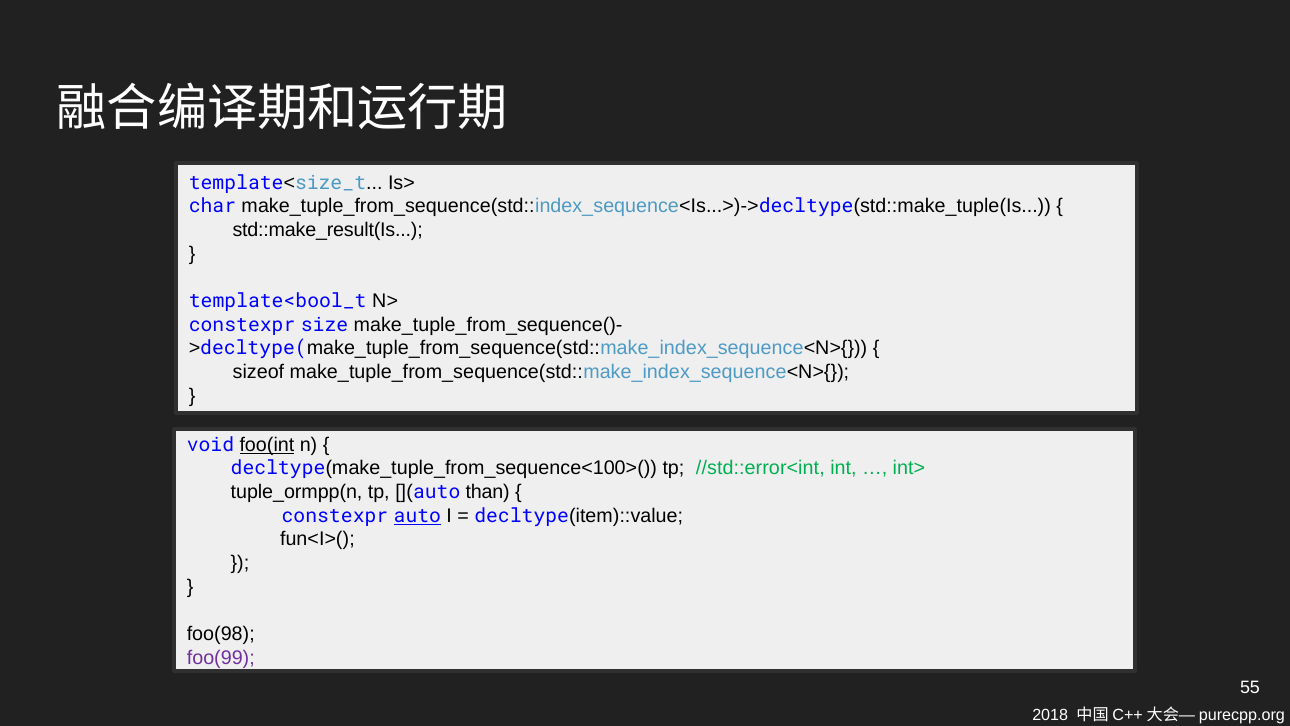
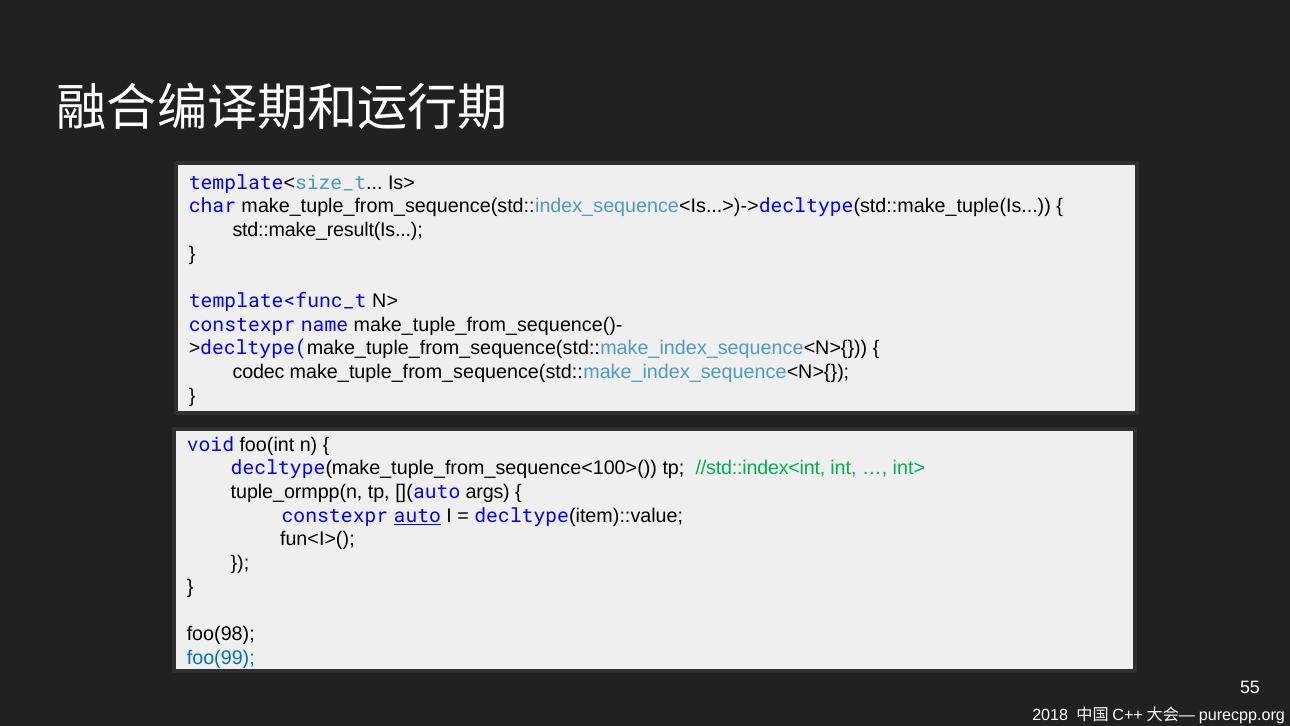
template<bool_t: template<bool_t -> template<func_t (278, 301)
size: size -> name (325, 325)
sizeof: sizeof -> codec (259, 372)
foo(int underline: present -> none (267, 445)
//std::error<int: //std::error<int -> //std::index<int (760, 468)
than: than -> args (488, 492)
foo(99 colour: purple -> blue (221, 658)
